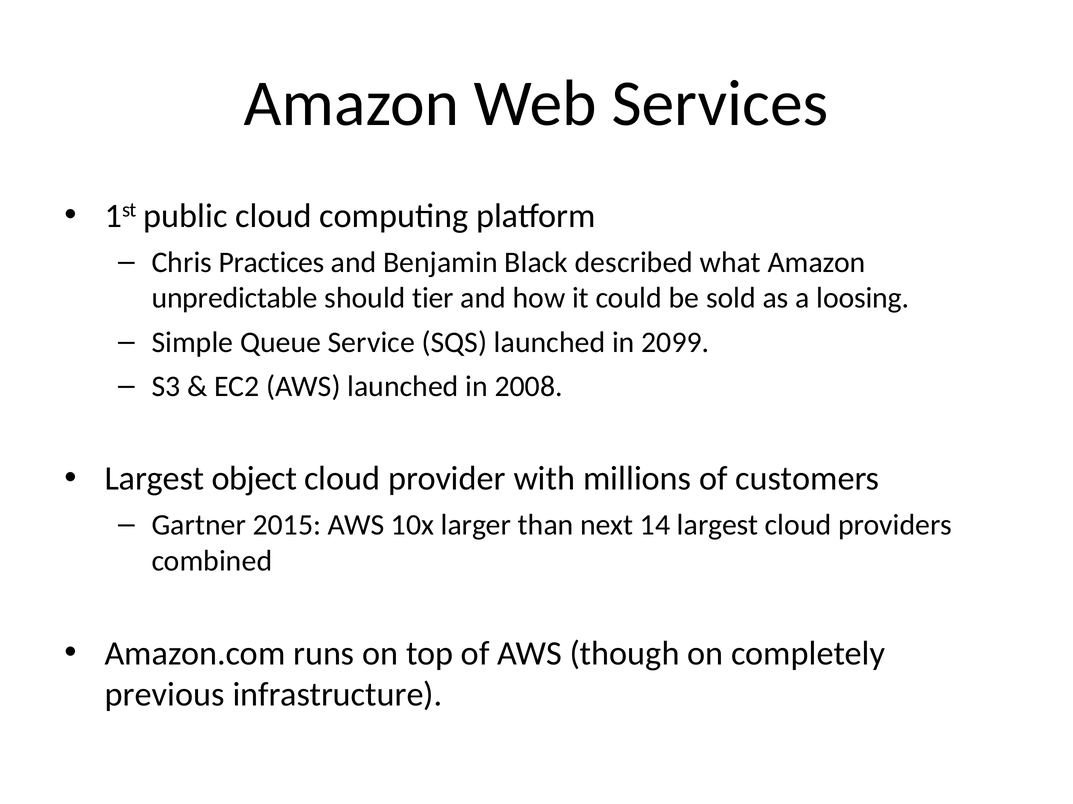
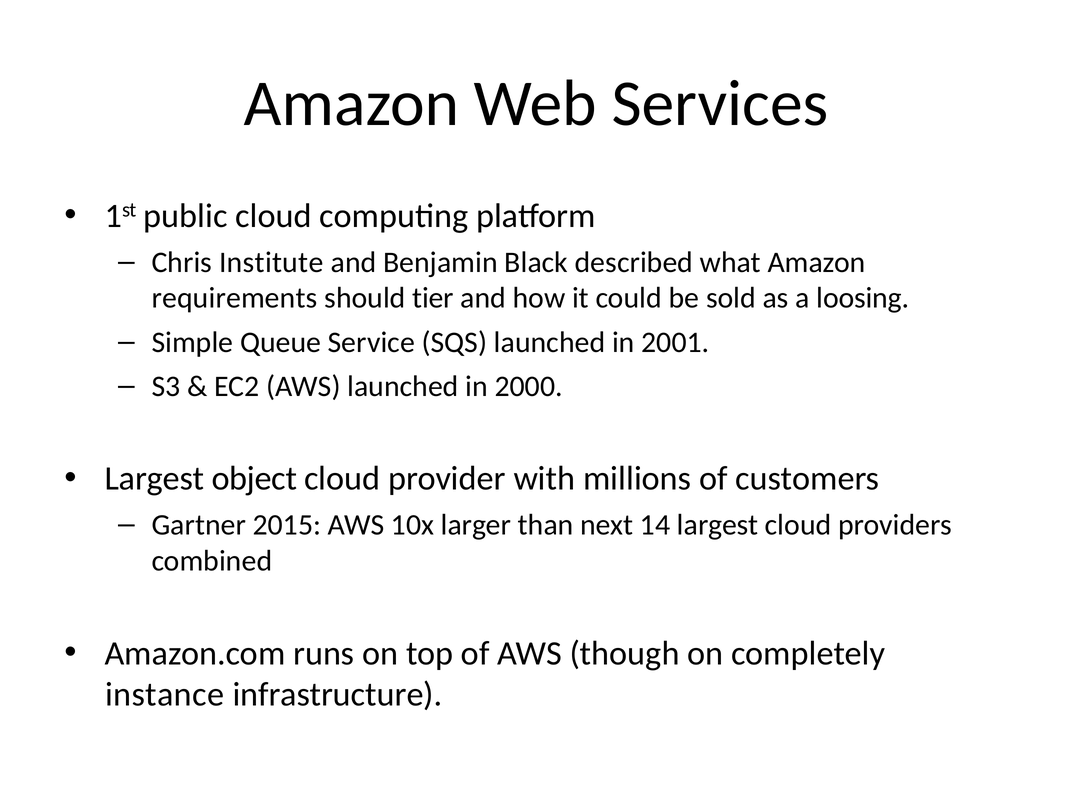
Practices: Practices -> Institute (271, 263)
unpredictable: unpredictable -> requirements (235, 298)
2099: 2099 -> 2001 (675, 343)
2008: 2008 -> 2000 (529, 387)
previous: previous -> instance (165, 695)
